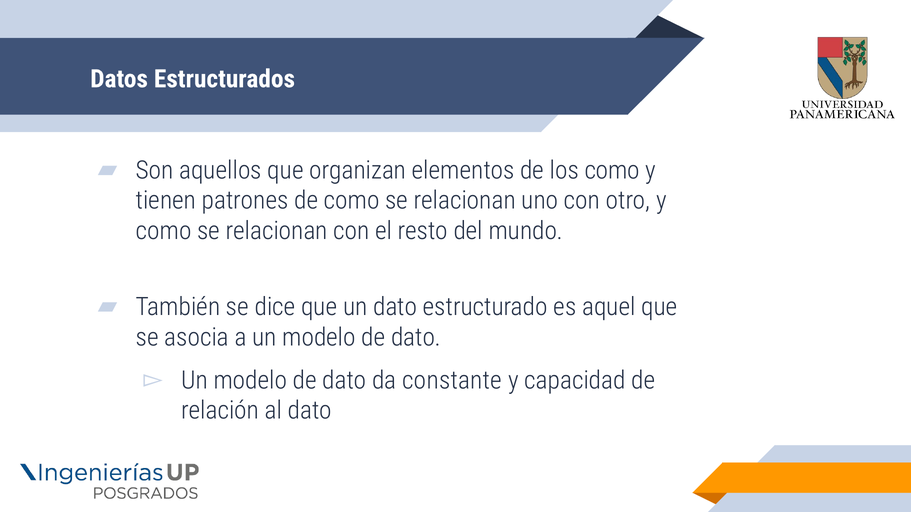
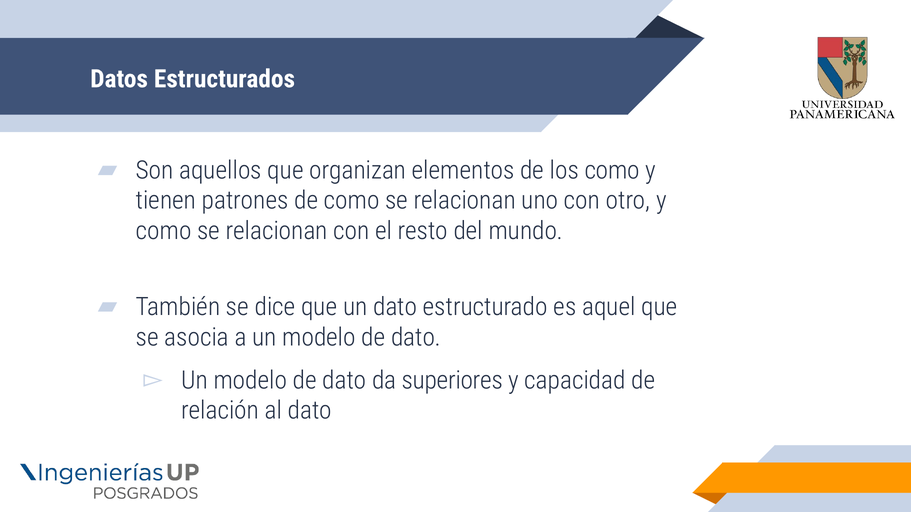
constante: constante -> superiores (452, 381)
